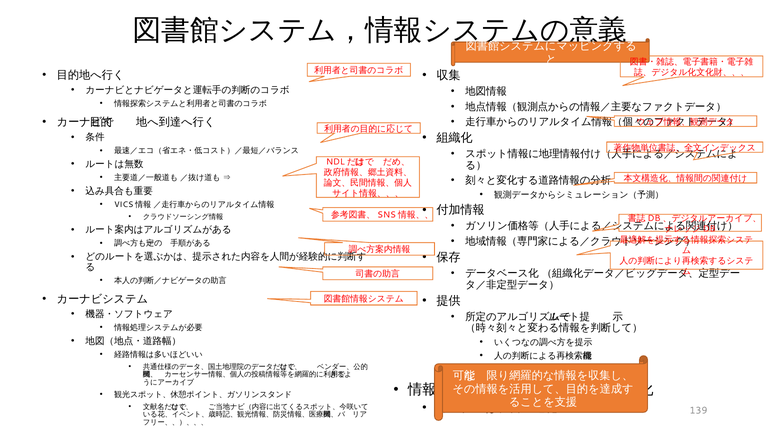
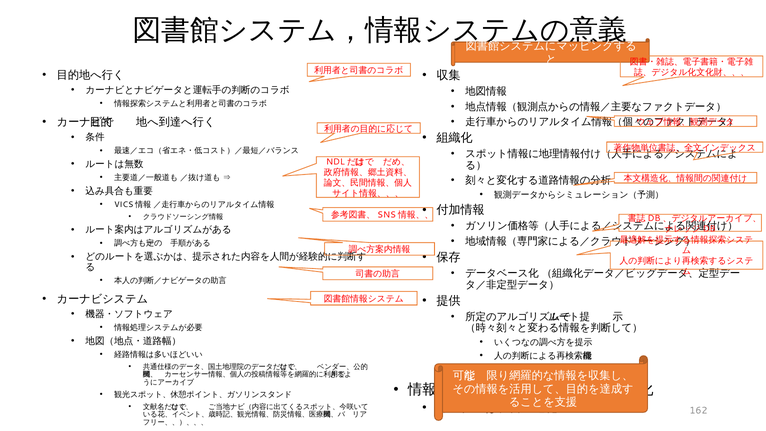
139: 139 -> 162 (698, 410)
